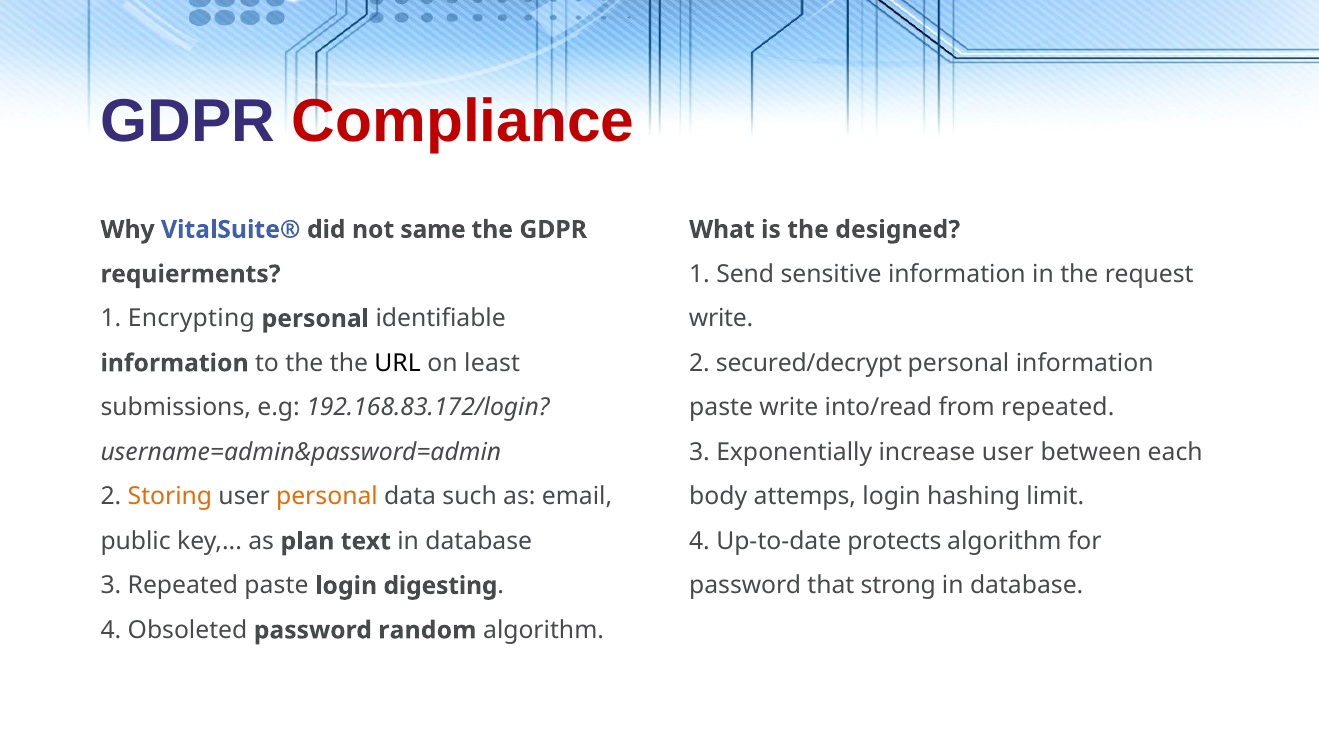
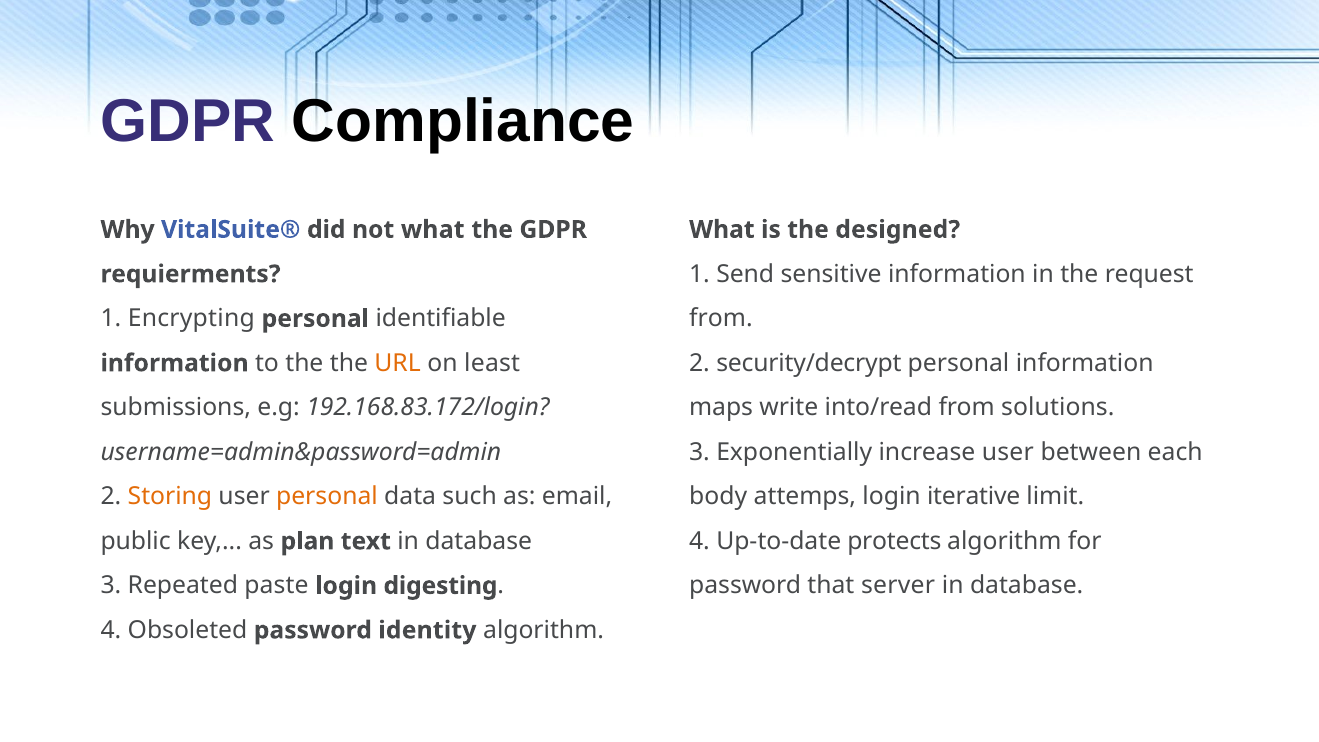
Compliance colour: red -> black (463, 122)
not same: same -> what (433, 230)
write: write -> from (721, 319)
secured/decrypt: secured/decrypt -> security/decrypt (809, 363)
URL colour: black -> orange (398, 363)
paste: paste -> maps (721, 408)
from repeated: repeated -> solutions (1058, 408)
hashing: hashing -> iterative (974, 497)
strong: strong -> server (898, 586)
random: random -> identity (427, 630)
